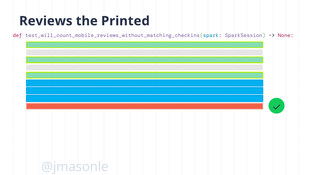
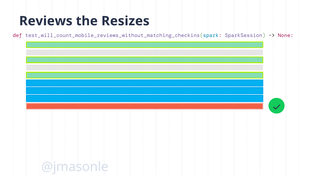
Printed: Printed -> Resizes (125, 21)
